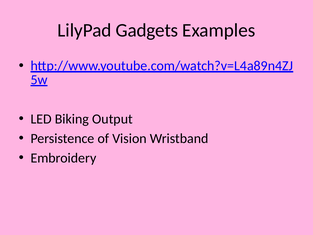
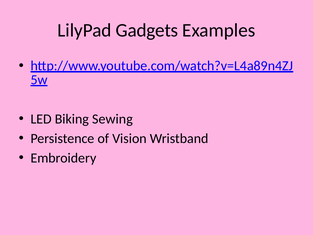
Output: Output -> Sewing (112, 119)
